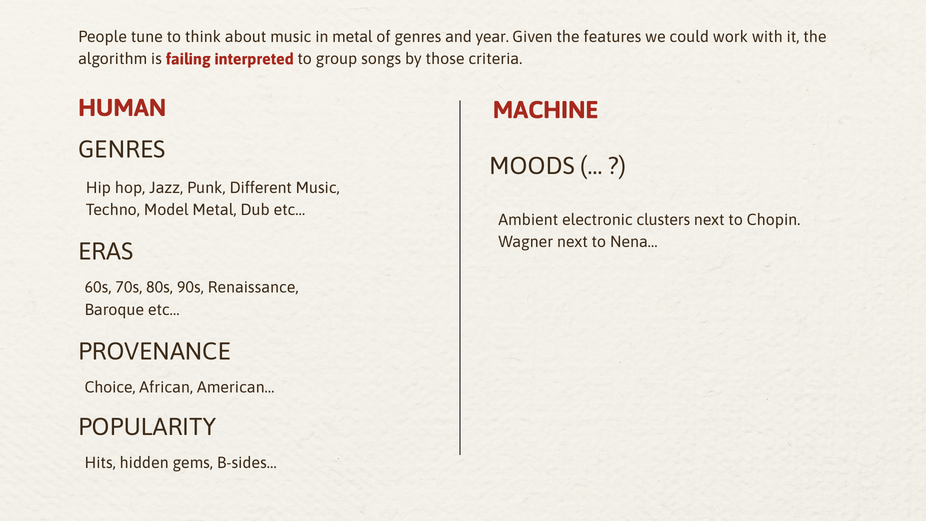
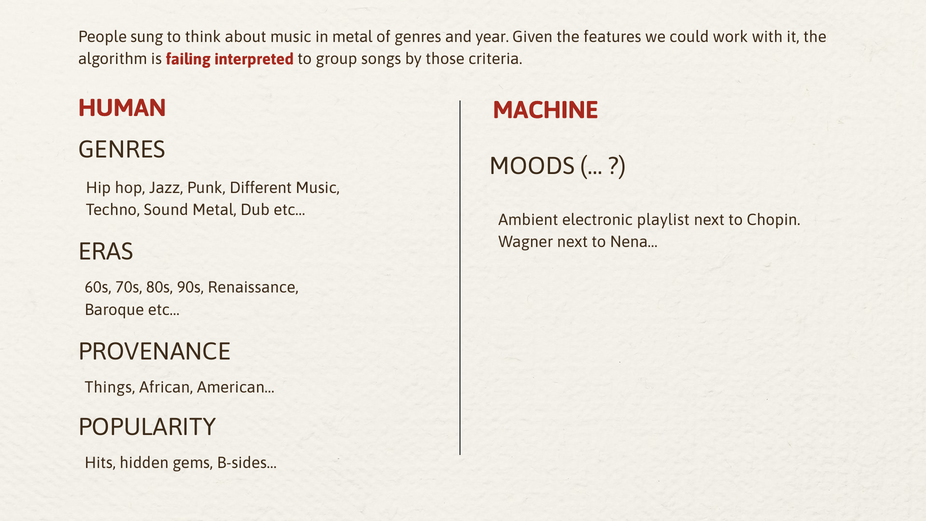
tune: tune -> sung (147, 37)
Model: Model -> Sound (166, 210)
clusters: clusters -> playlist (663, 220)
Choice: Choice -> Things (110, 387)
